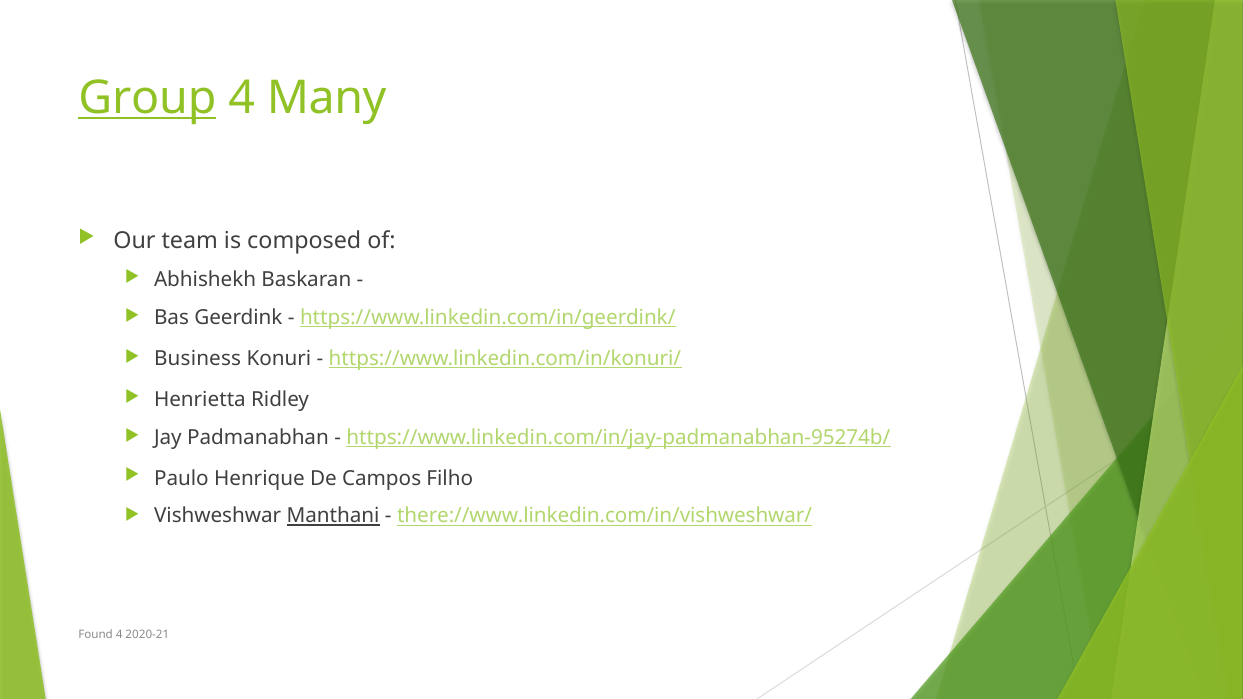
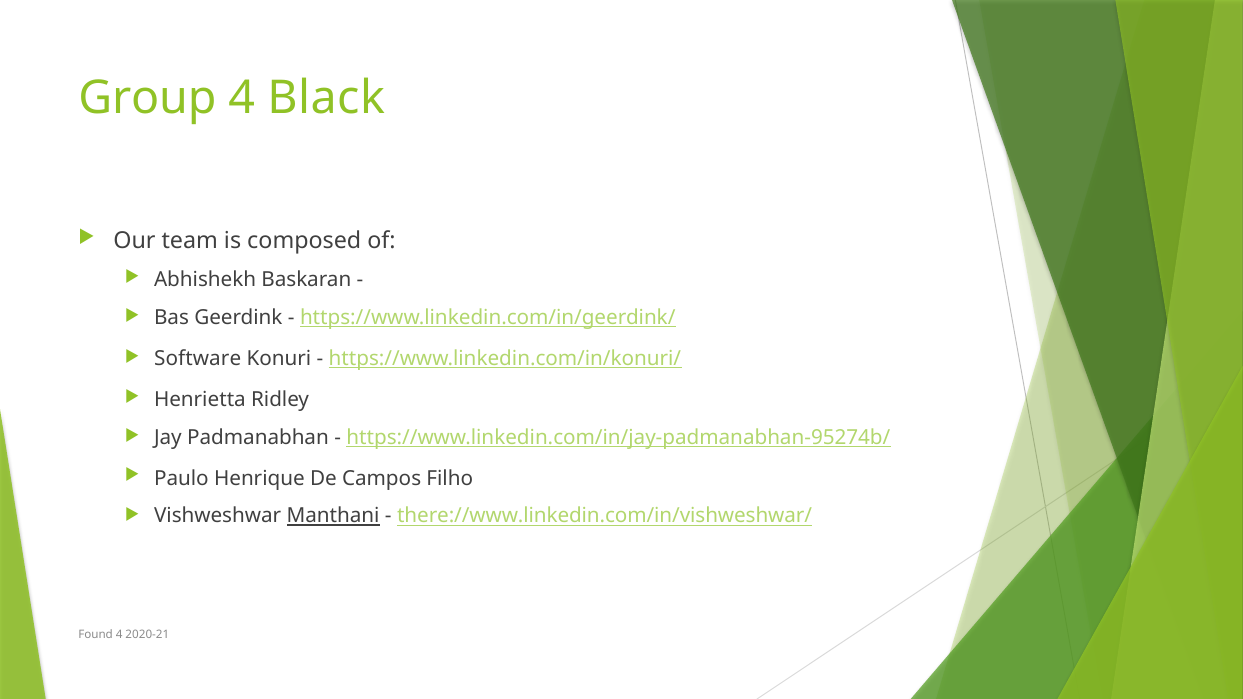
Group underline: present -> none (147, 98)
Many: Many -> Black (326, 98)
Business: Business -> Software (198, 359)
